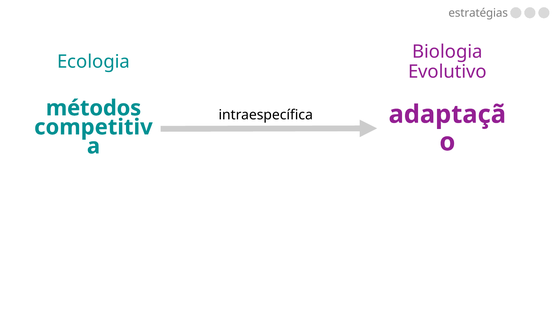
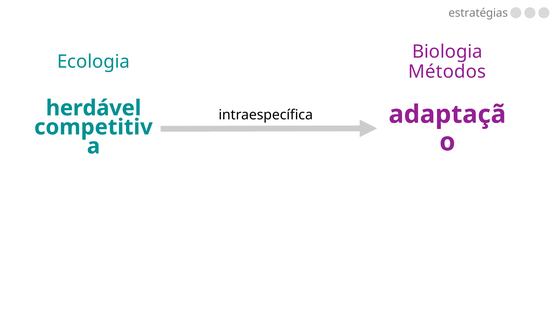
Evolutivo: Evolutivo -> Métodos (447, 72)
métodos: métodos -> herdável (93, 108)
